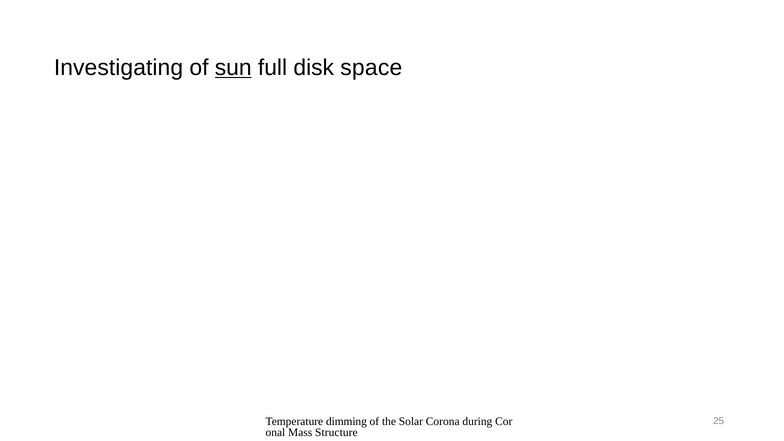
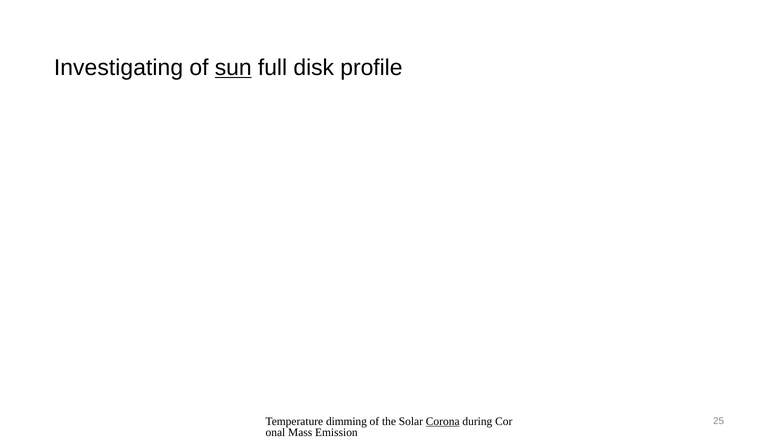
space: space -> profile (371, 68)
Corona underline: none -> present (443, 421)
Structure: Structure -> Emission (336, 433)
